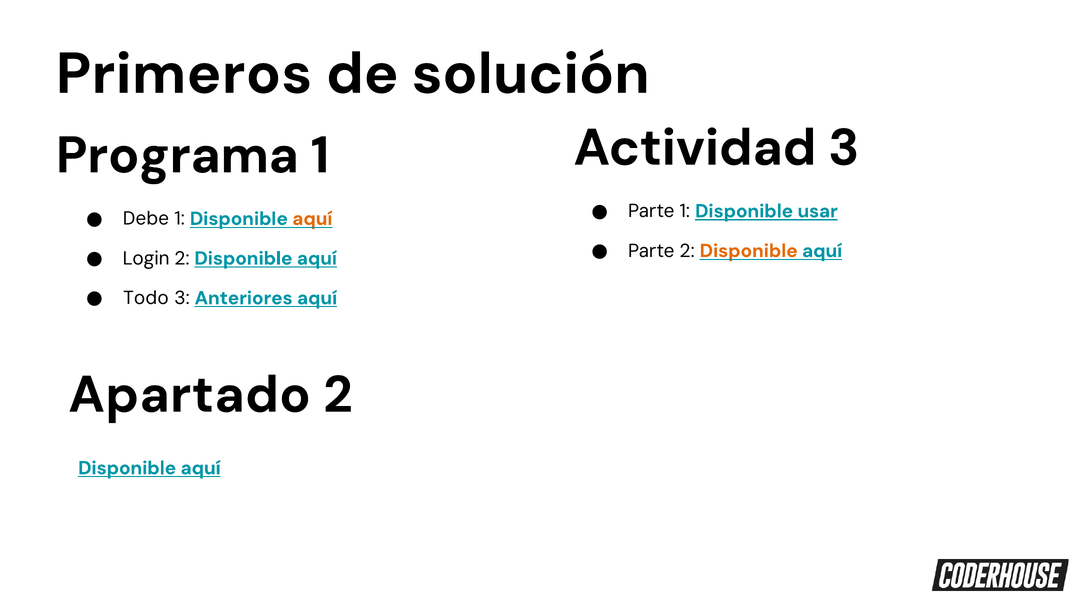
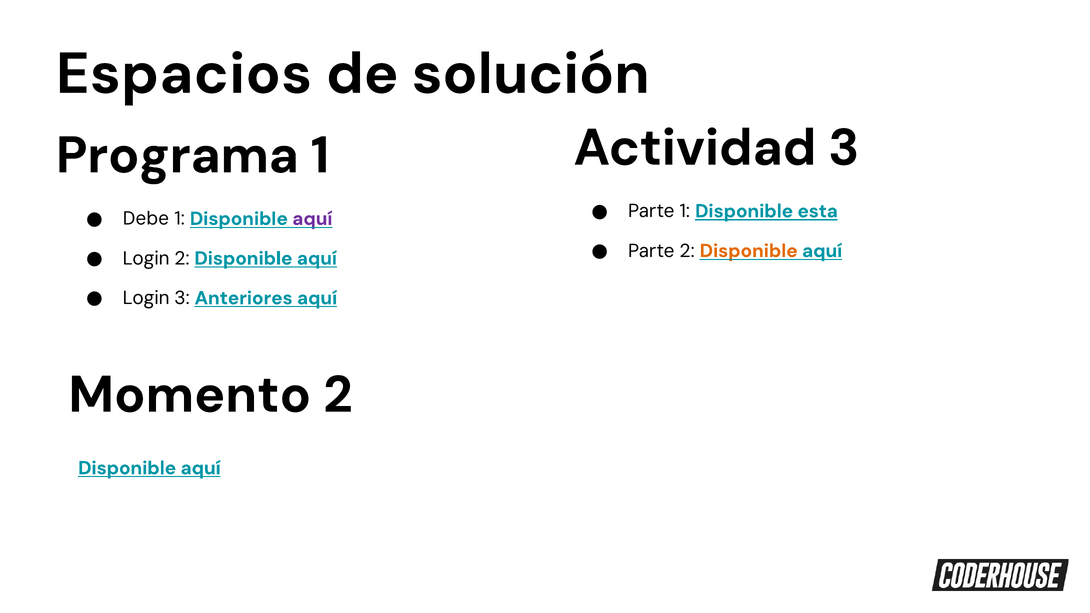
Primeros: Primeros -> Espacios (184, 74)
usar: usar -> esta (818, 211)
aquí colour: orange -> purple (312, 219)
Todo: Todo -> Login (146, 298)
Apartado: Apartado -> Momento (190, 395)
